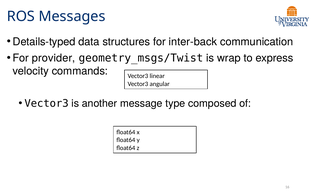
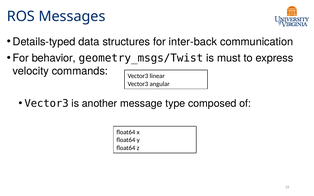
provider: provider -> behavior (54, 58)
wrap: wrap -> must (229, 58)
